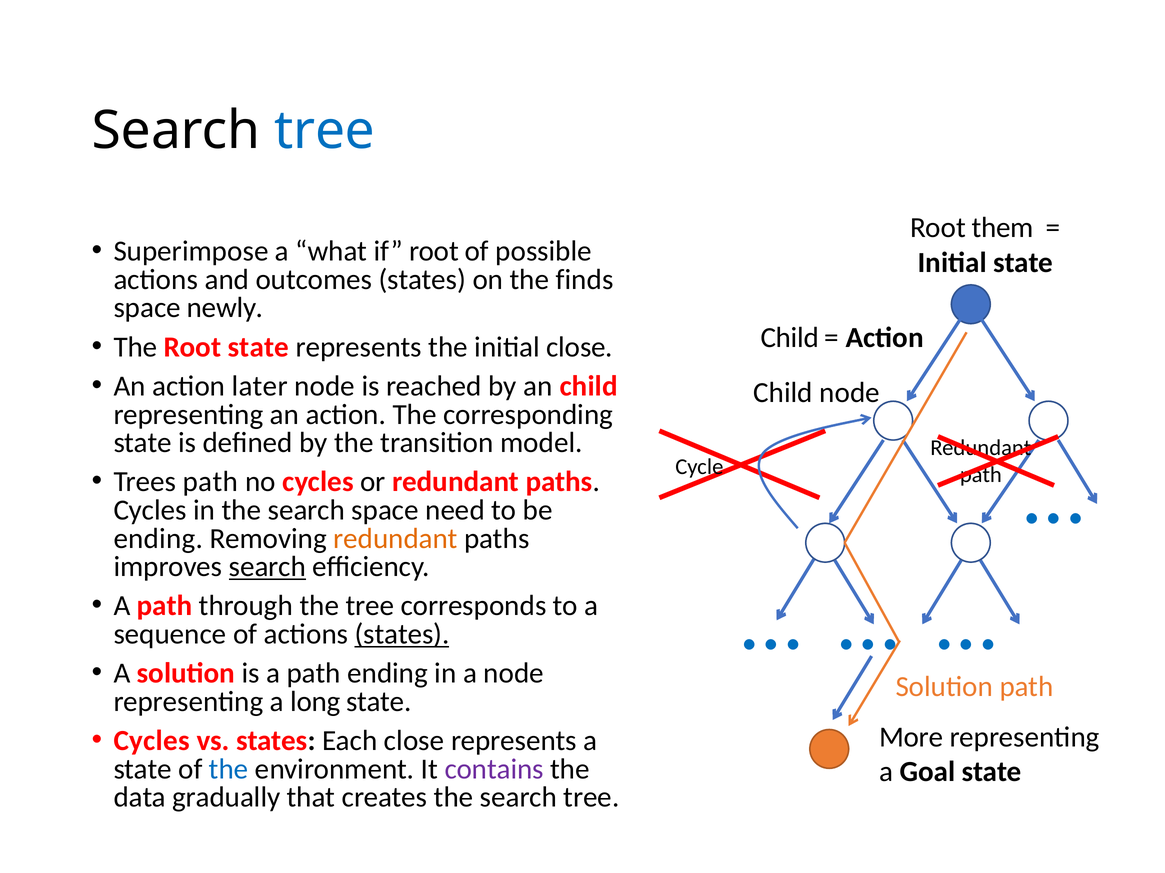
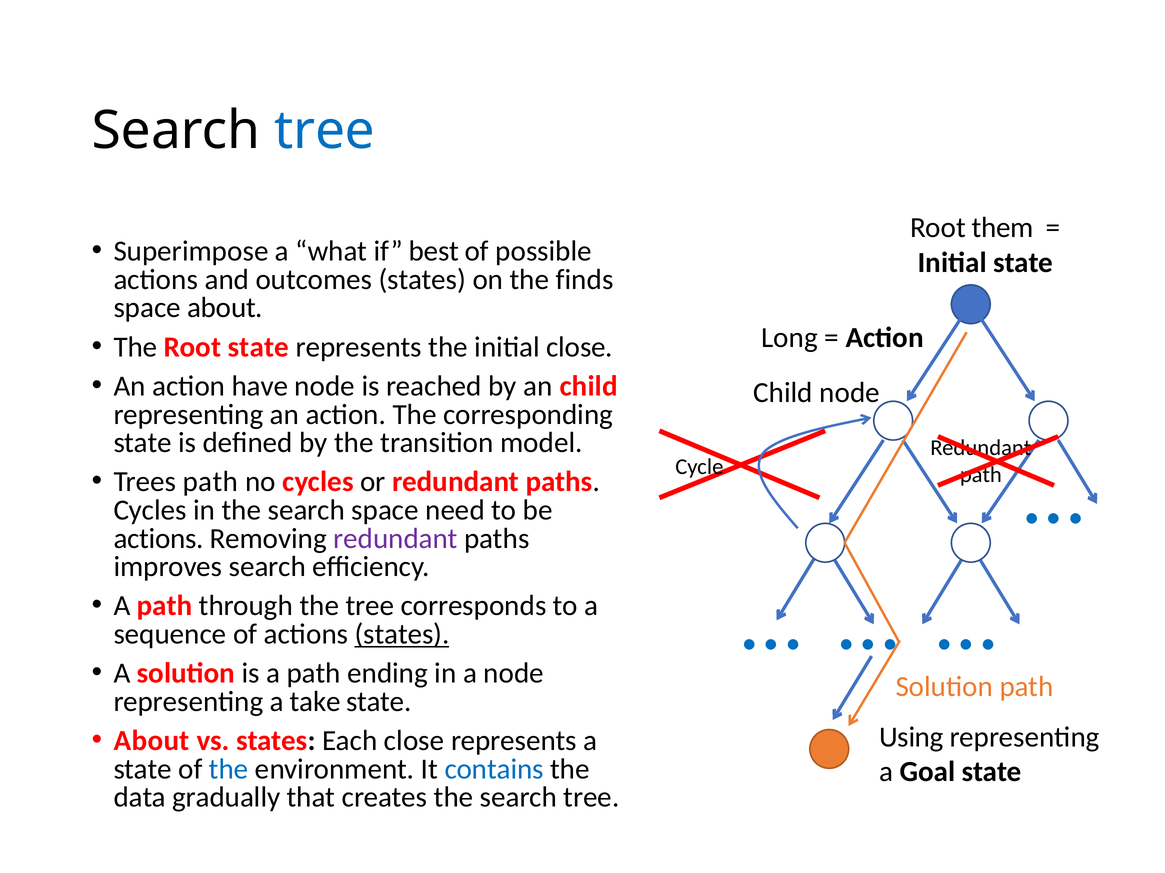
if root: root -> best (434, 251)
space newly: newly -> about (225, 308)
Child: Child -> Long (789, 338)
later: later -> have (260, 386)
ending: ending -> actions (159, 539)
redundant colour: orange -> purple (395, 539)
search underline: present -> none (267, 567)
long: long -> take (315, 702)
More: More -> Using (911, 738)
Cycles: Cycles -> About (152, 741)
contains colour: purple -> blue (494, 770)
